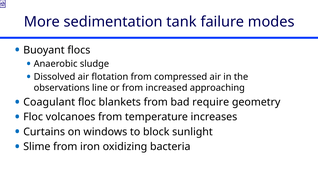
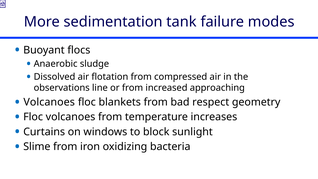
Coagulant: Coagulant -> Volcanoes (49, 102)
require: require -> respect (211, 102)
